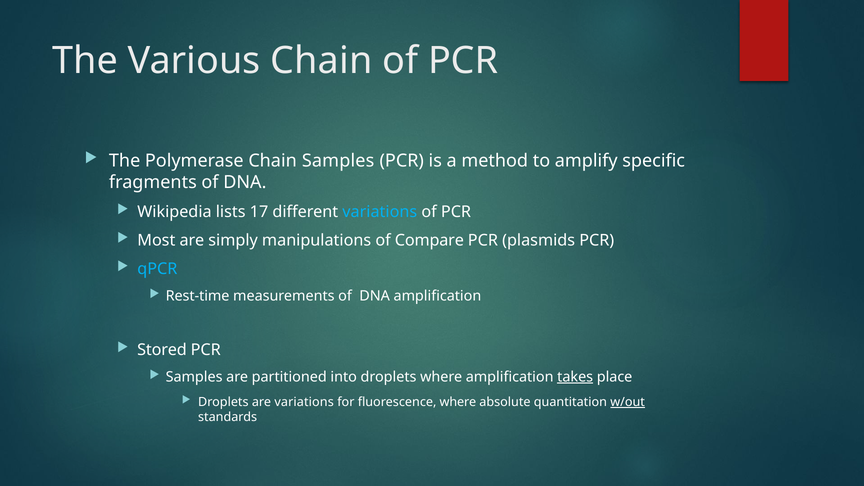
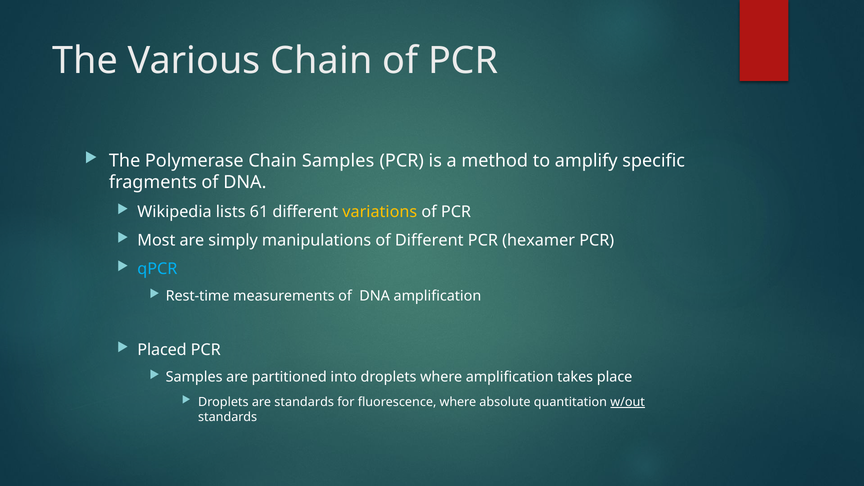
17: 17 -> 61 (259, 212)
variations colour: light blue -> yellow (380, 212)
of Compare: Compare -> Different (429, 240)
plasmids: plasmids -> hexamer (539, 240)
Stored: Stored -> Placed (162, 350)
takes underline: present -> none (575, 377)
are variations: variations -> standards (304, 402)
